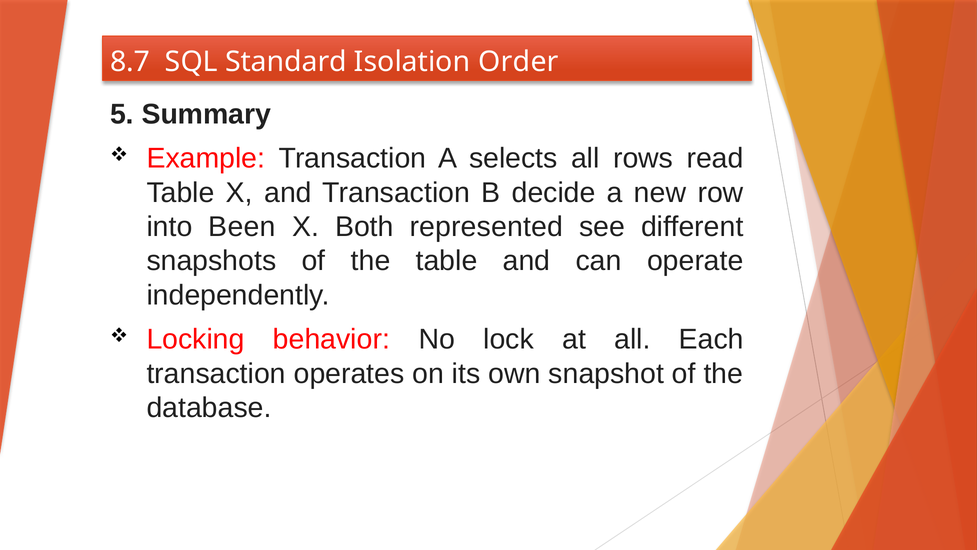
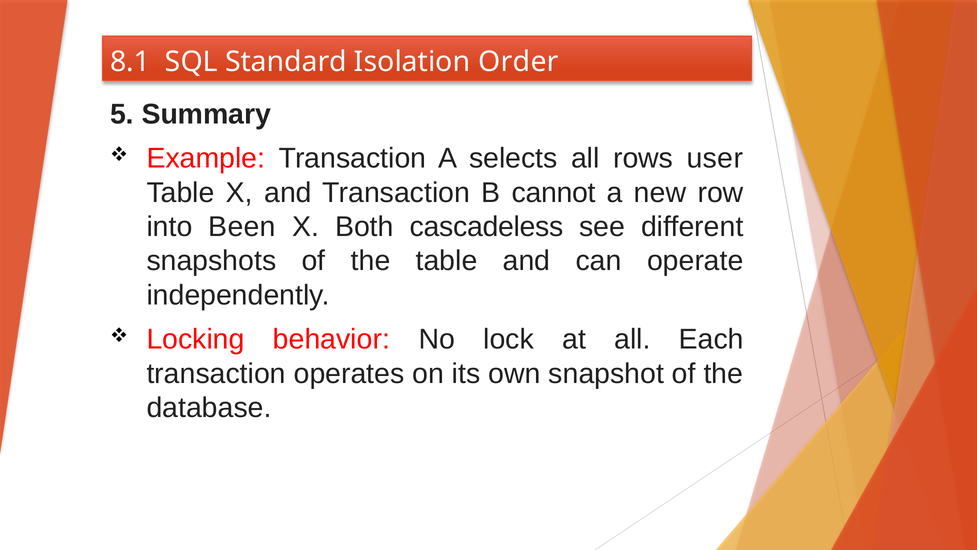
8.7: 8.7 -> 8.1 (130, 62)
read: read -> user (715, 158)
decide: decide -> cannot (554, 192)
represented: represented -> cascadeless (487, 227)
